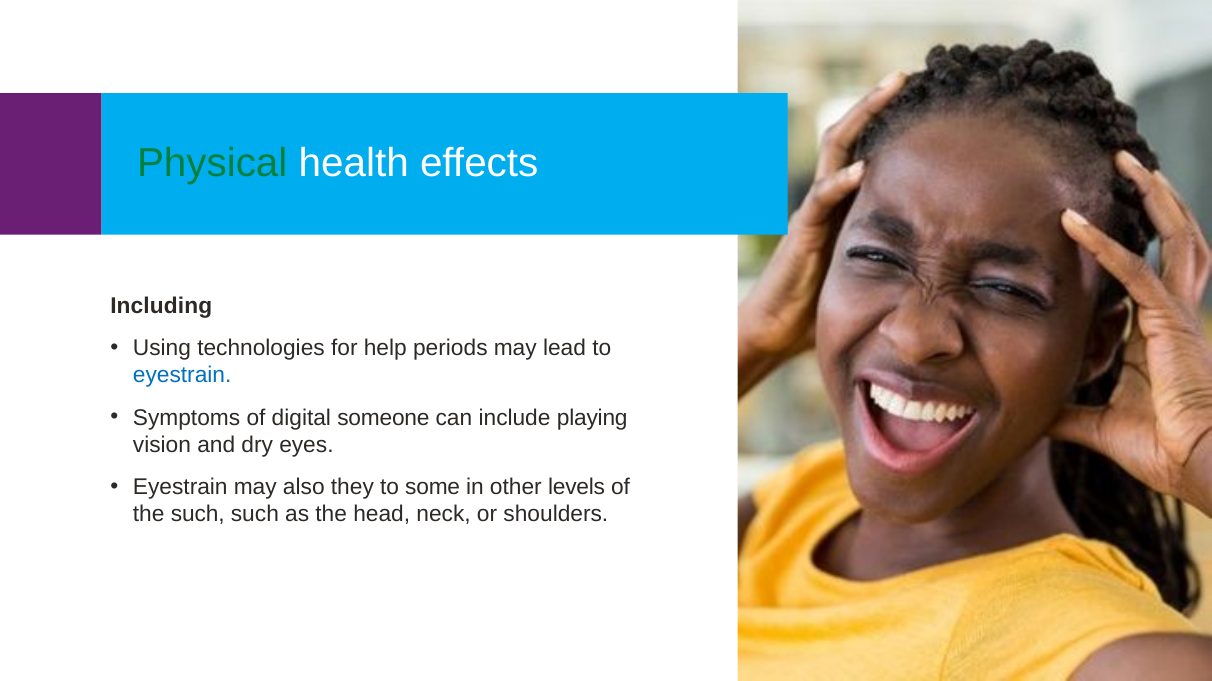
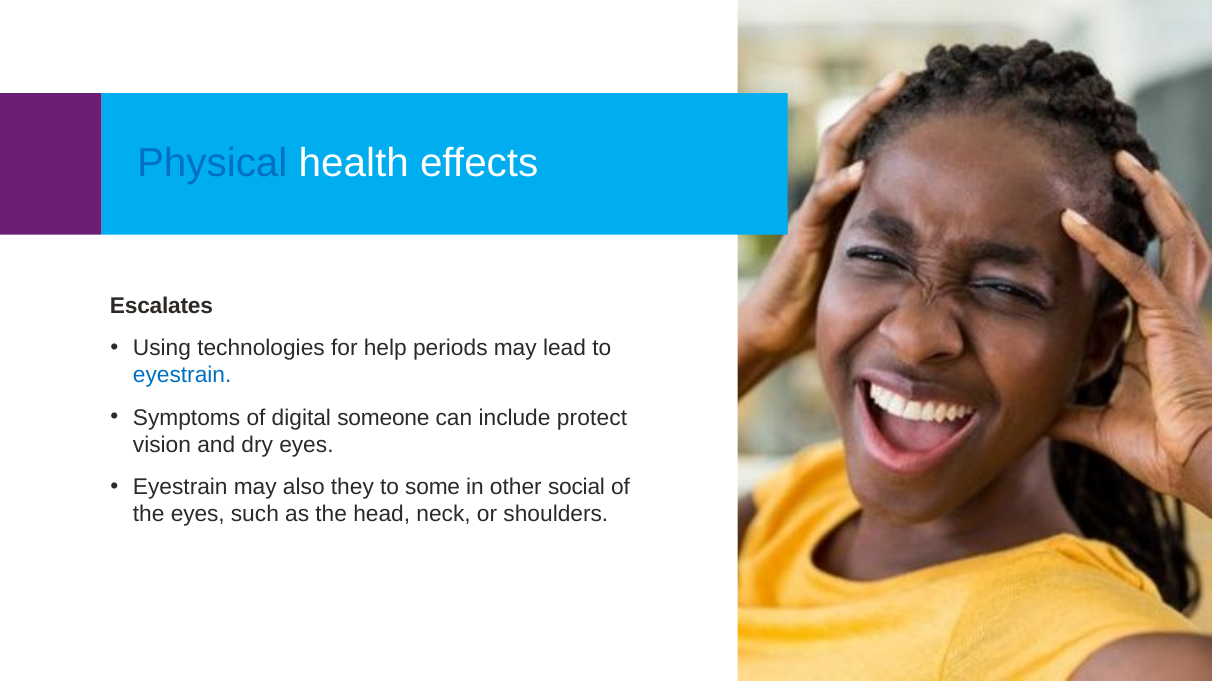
Physical colour: green -> blue (212, 164)
Including: Including -> Escalates (161, 306)
playing: playing -> protect (592, 418)
levels: levels -> social (577, 488)
the such: such -> eyes (198, 515)
